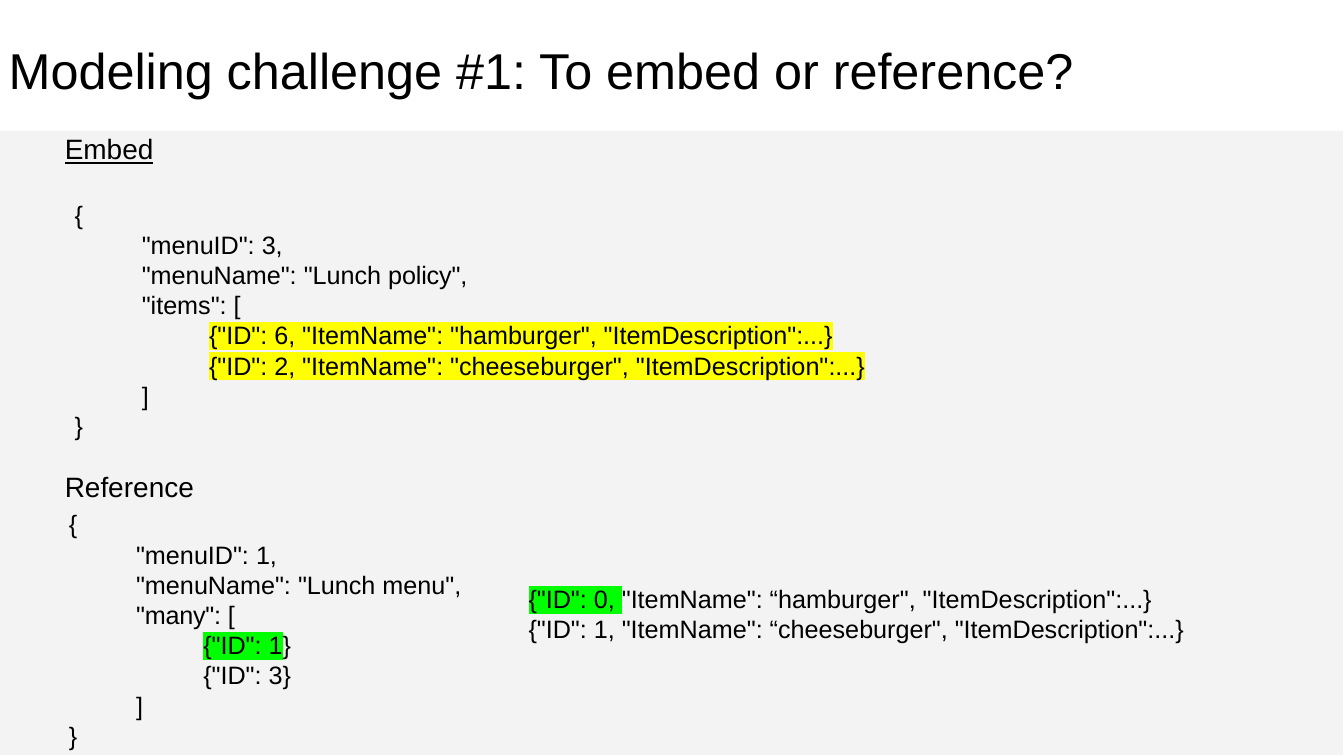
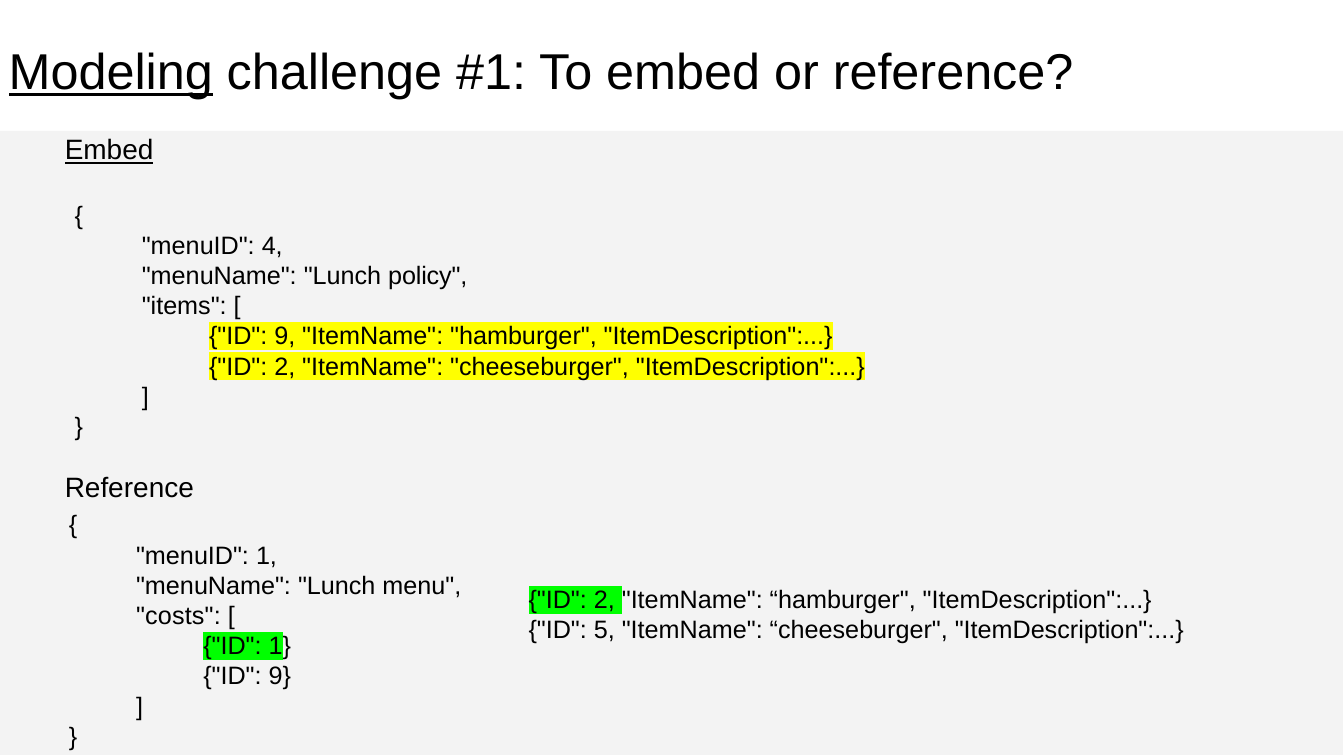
Modeling underline: none -> present (111, 73)
menuID 3: 3 -> 4 (272, 246)
6: 6 -> 9 (285, 337)
0: 0 -> 2 (604, 600)
many: many -> costs (178, 617)
1: 1 -> 5 (604, 631)
3: 3 -> 9 (280, 677)
